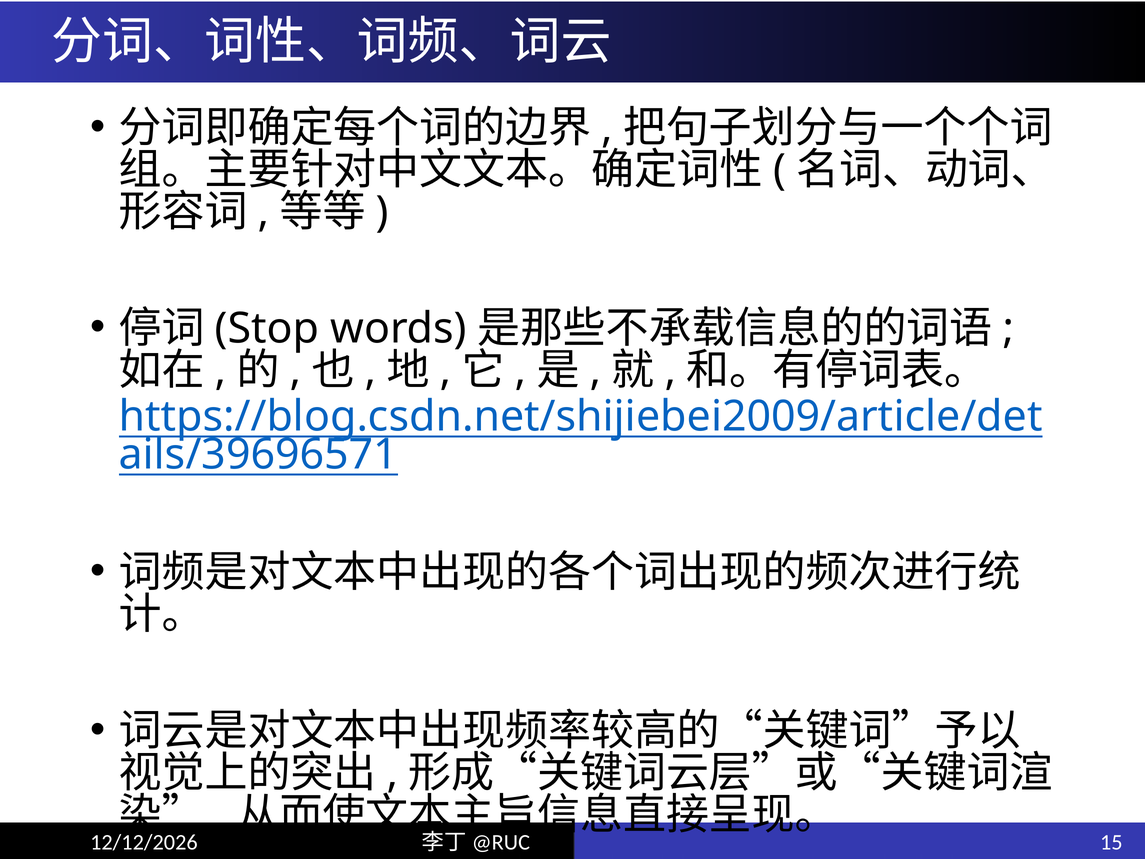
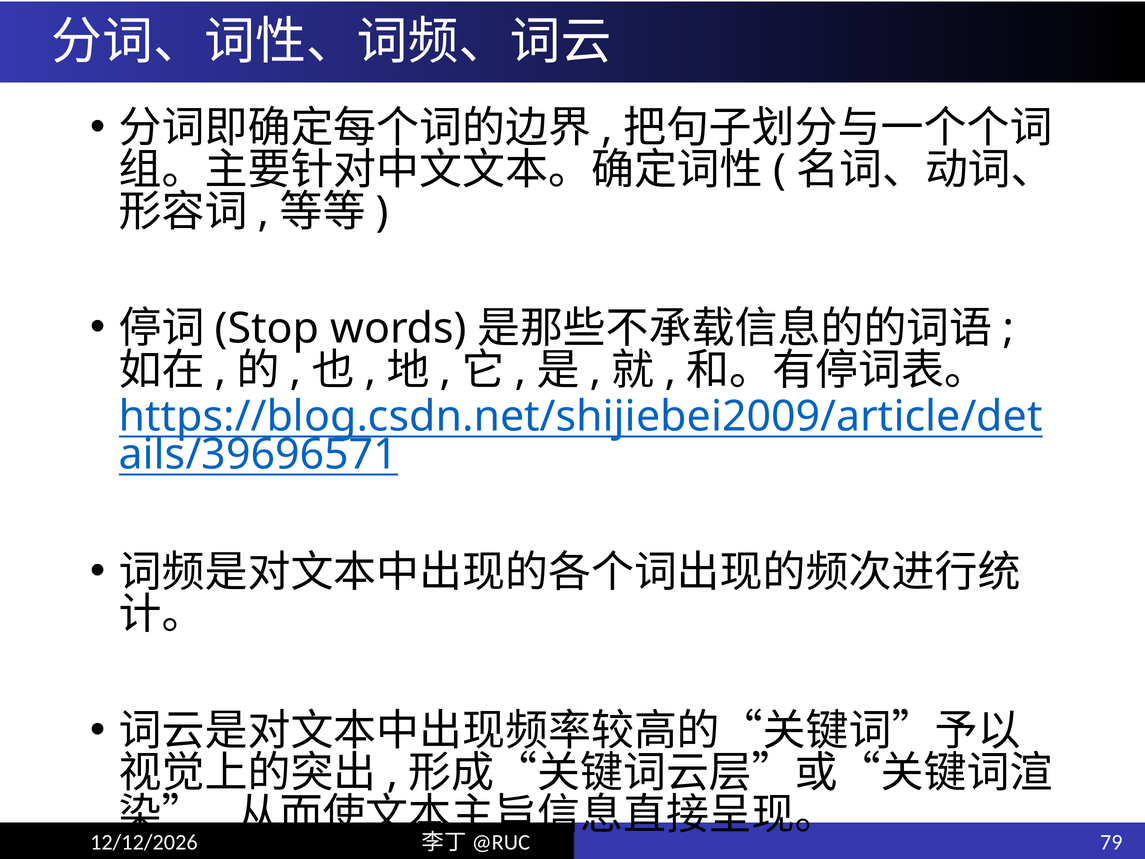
15: 15 -> 79 (1111, 842)
